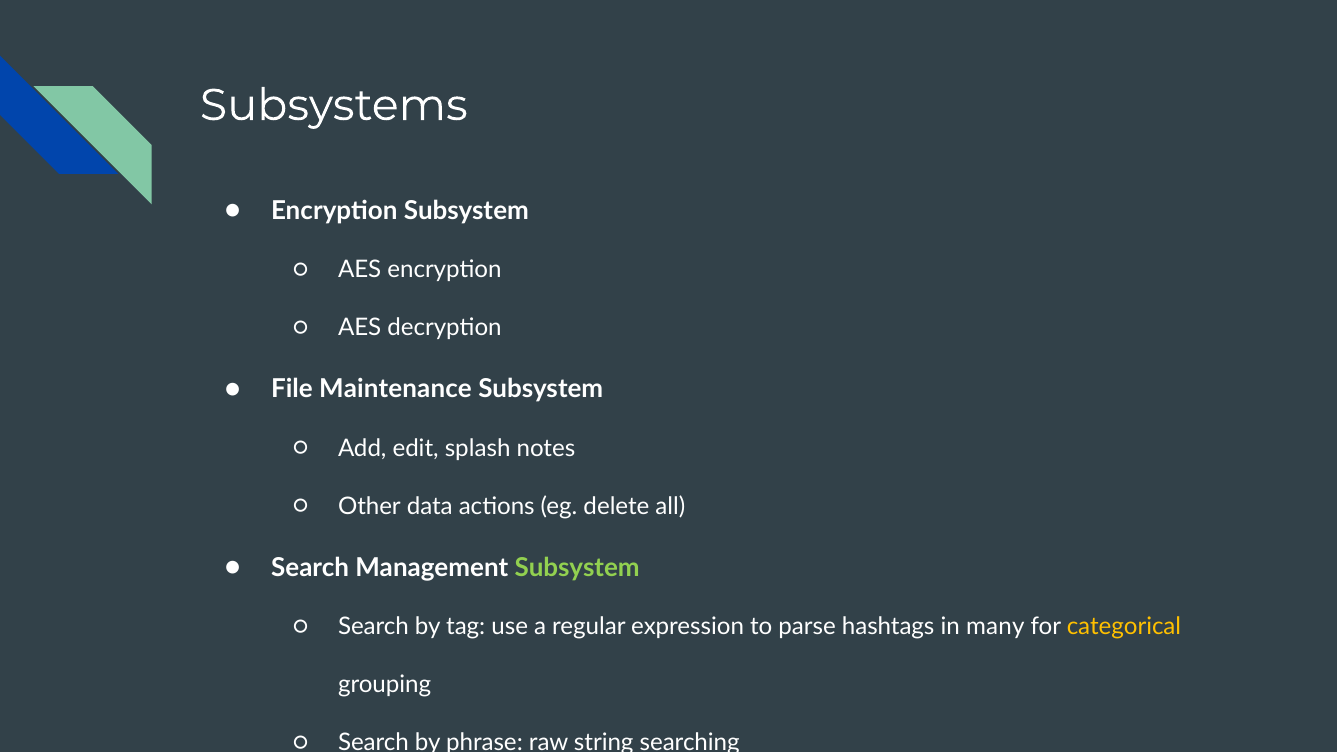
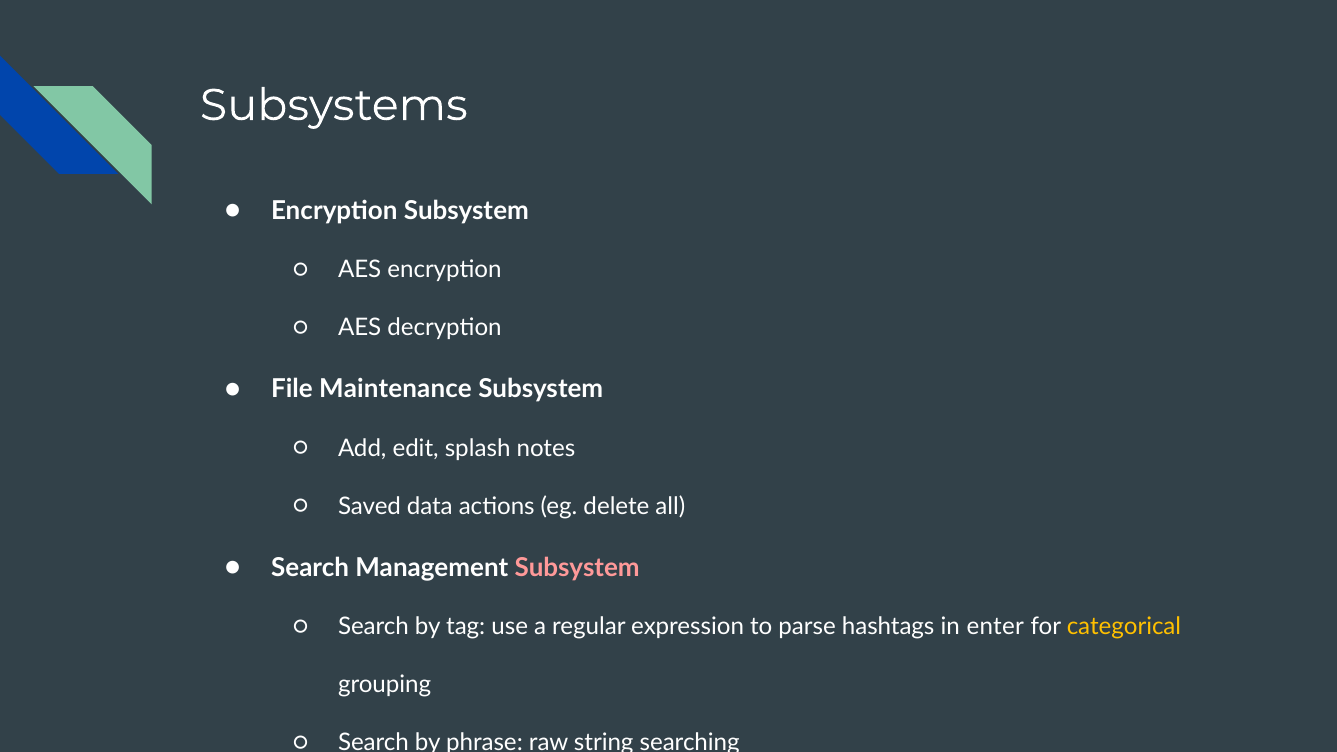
Other: Other -> Saved (370, 506)
Subsystem colour: light green -> pink (577, 568)
many: many -> enter (995, 627)
